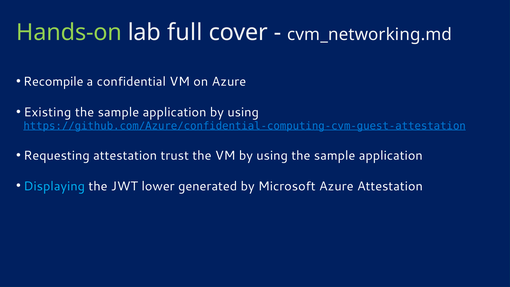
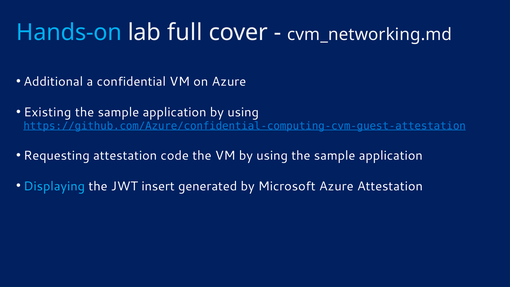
Hands-on colour: light green -> light blue (69, 33)
Recompile: Recompile -> Additional (53, 82)
trust: trust -> code (175, 155)
lower: lower -> insert (158, 186)
